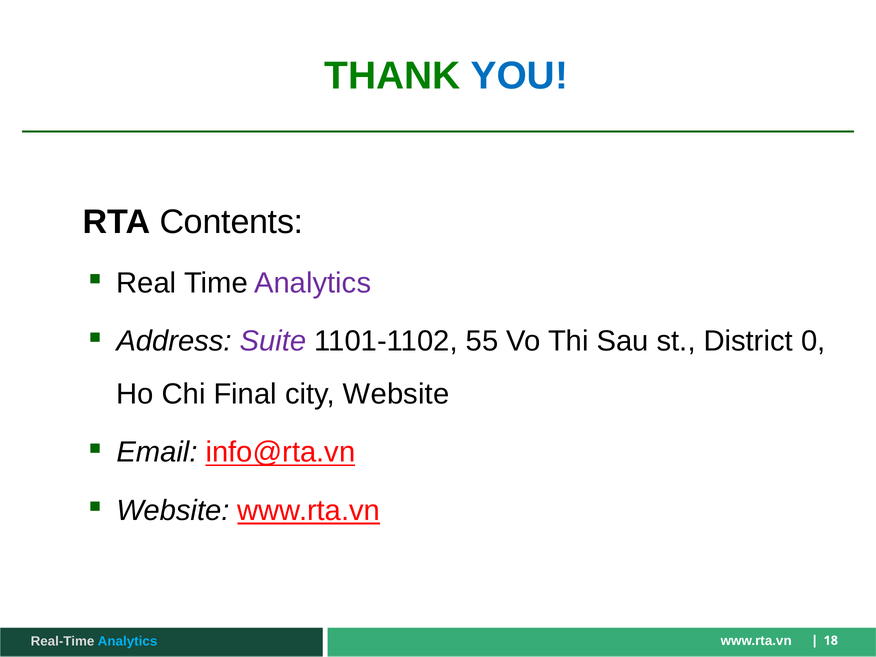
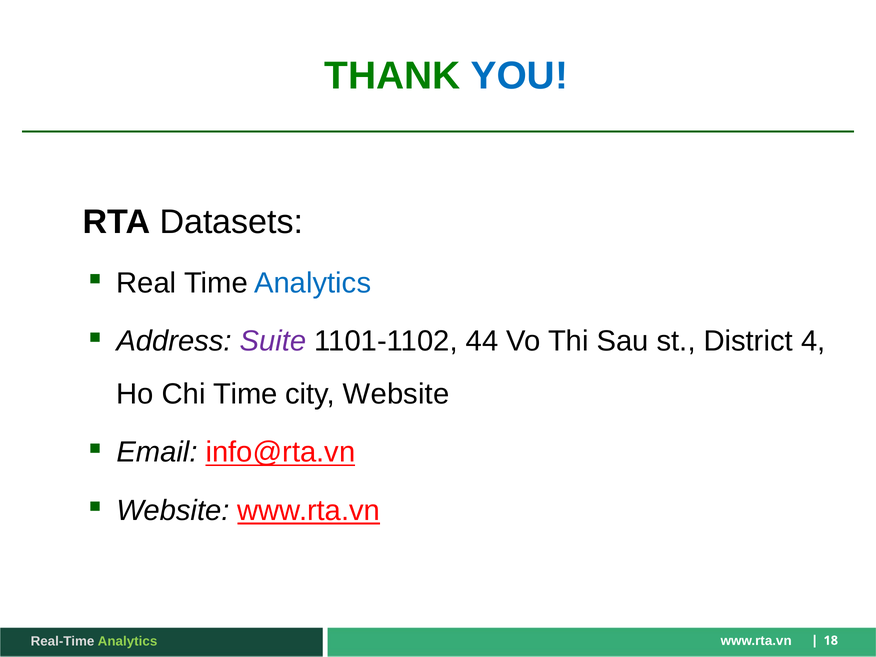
Contents: Contents -> Datasets (231, 222)
Analytics colour: purple -> blue (313, 283)
55: 55 -> 44 (482, 341)
0: 0 -> 4 (813, 341)
Chi Final: Final -> Time (245, 394)
Analytics colour: light blue -> light green (128, 641)
